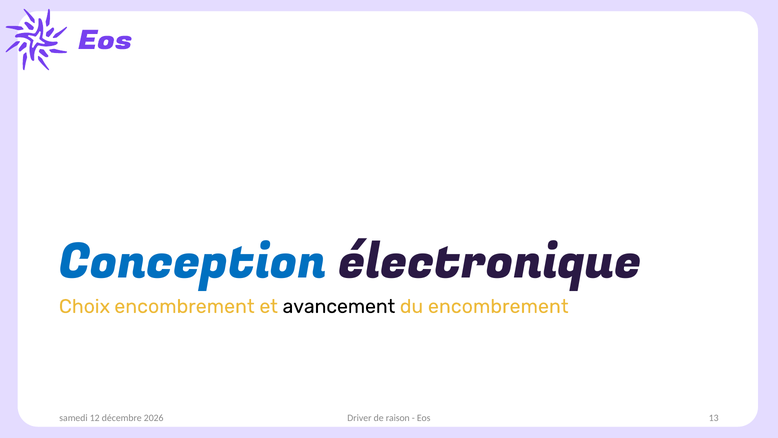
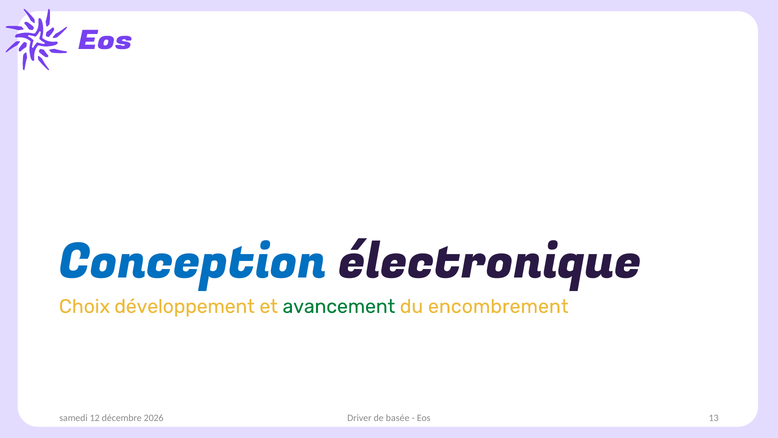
Choix encombrement: encombrement -> développement (185, 306)
avancement colour: black -> green (339, 306)
raison: raison -> basée (398, 418)
